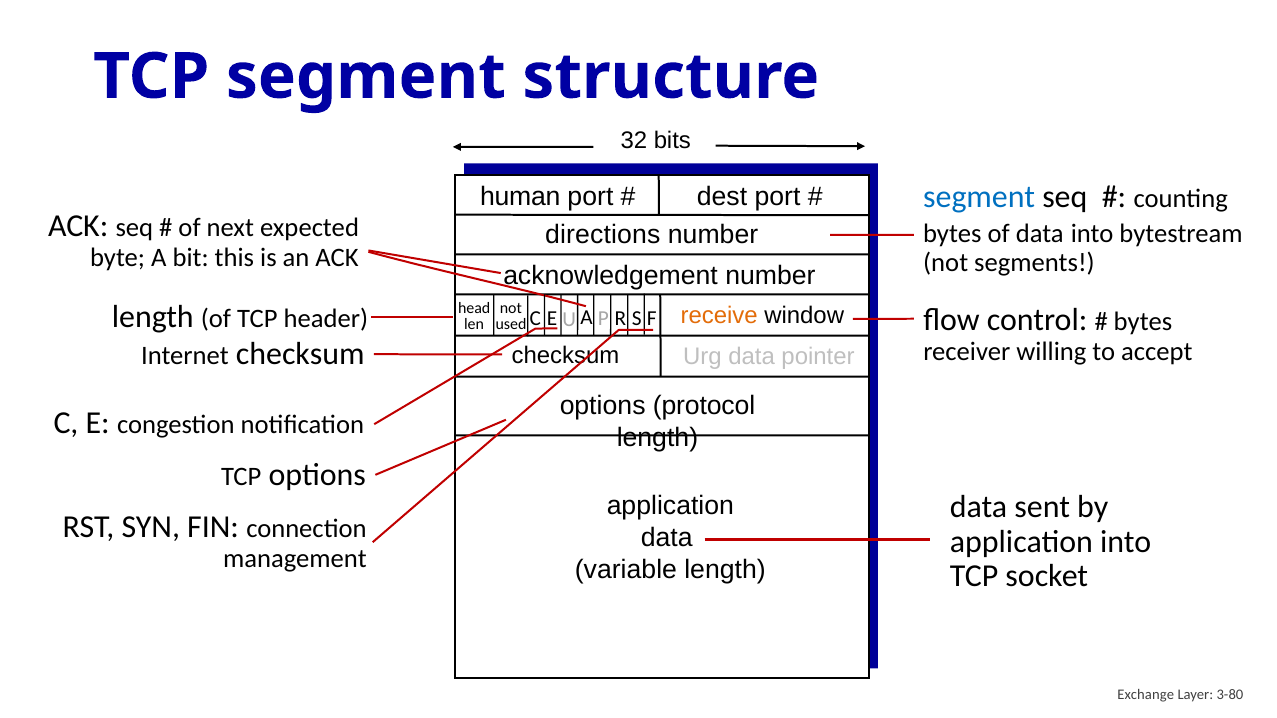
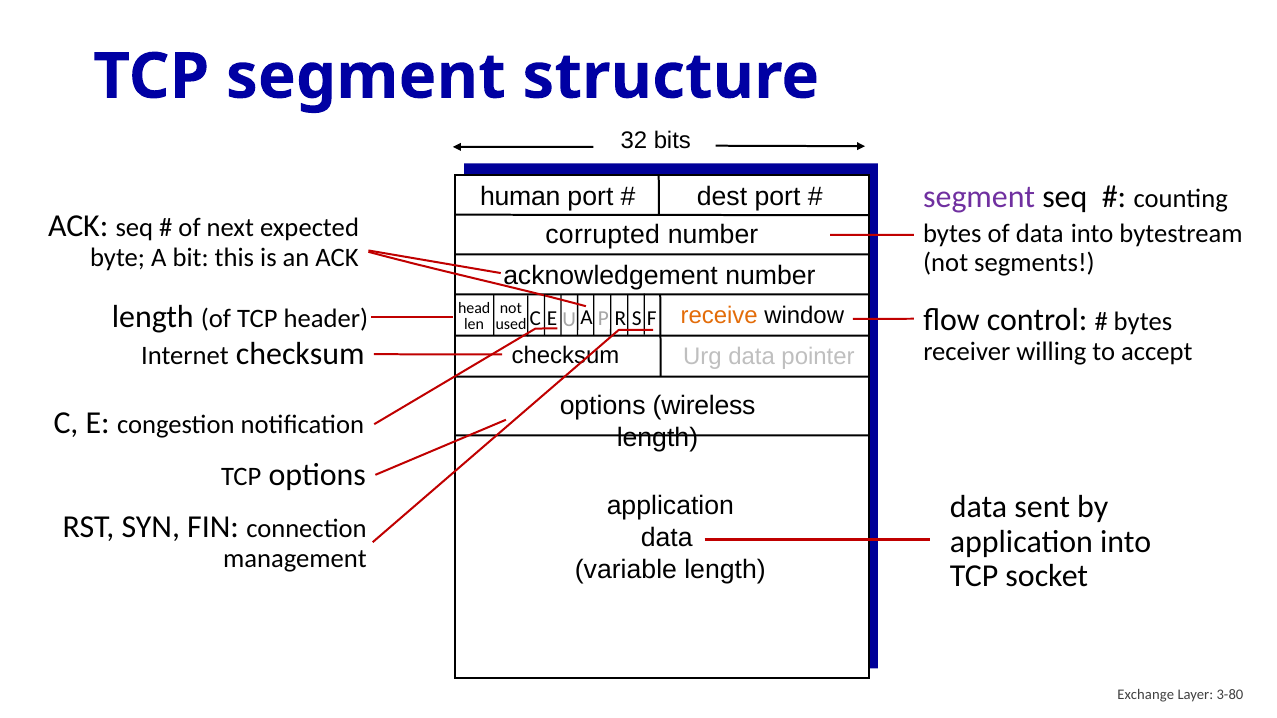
segment colour: blue -> purple (979, 197)
directions: directions -> corrupted (603, 235)
protocol: protocol -> wireless (704, 406)
